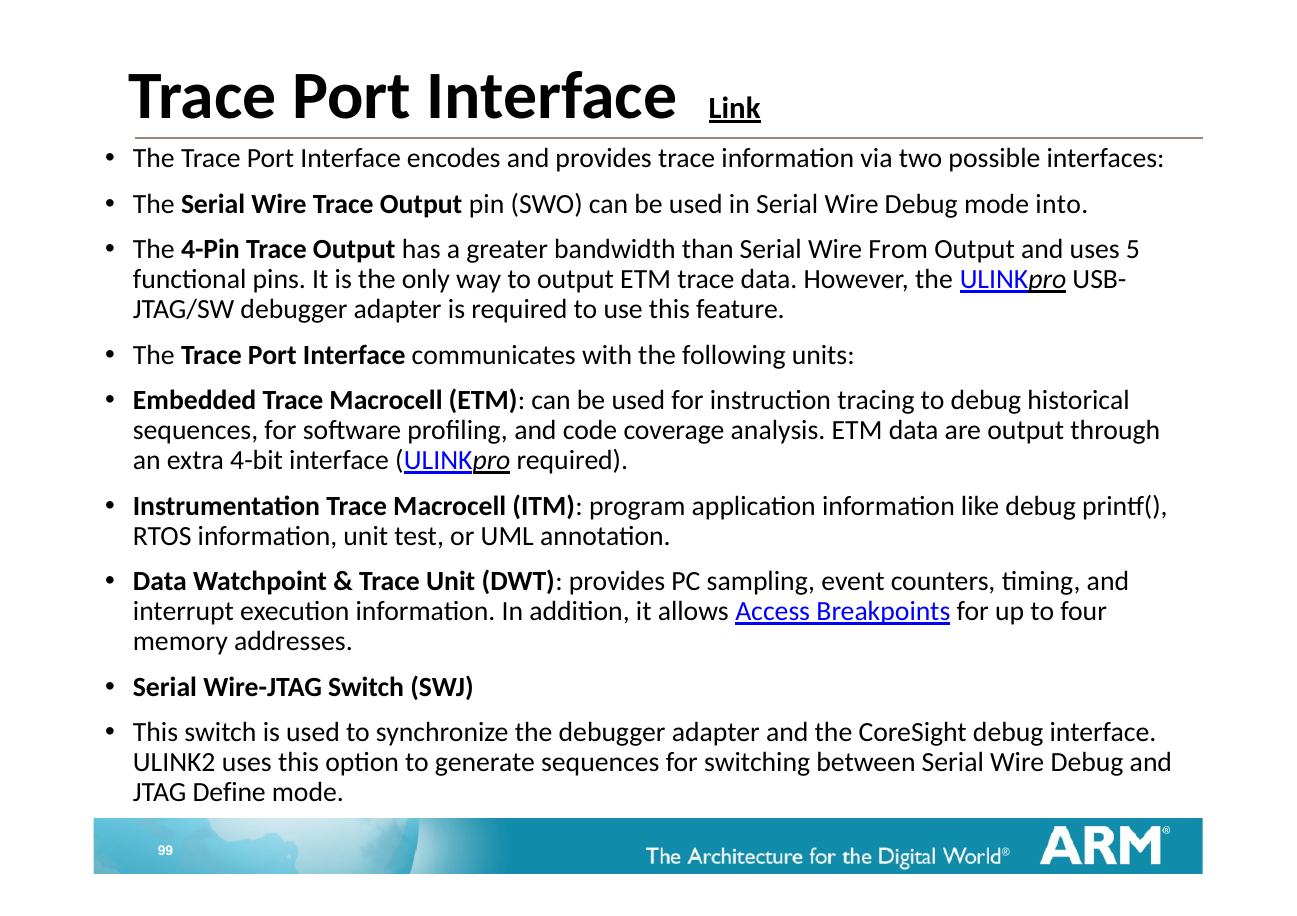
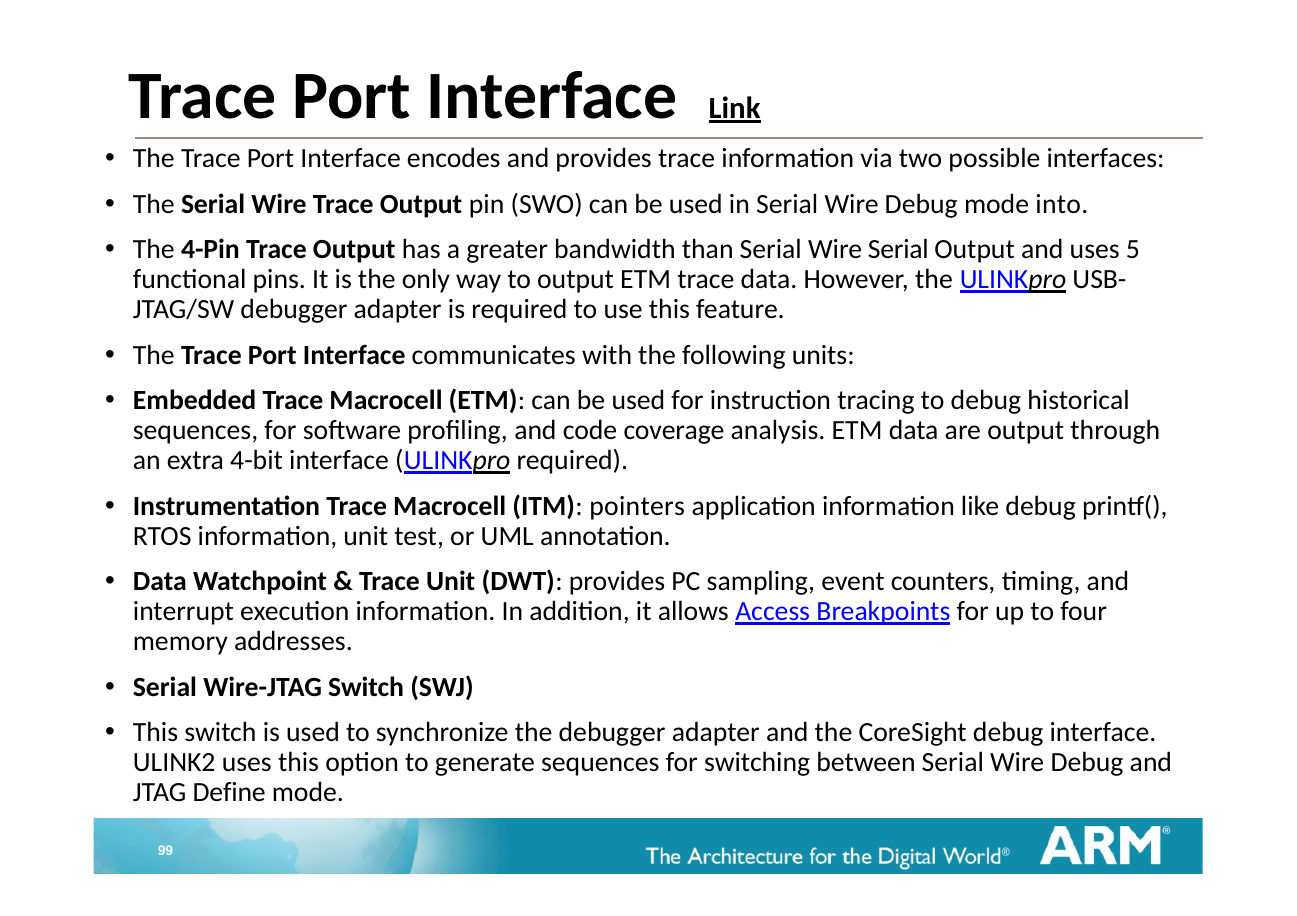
Wire From: From -> Serial (898, 249)
program: program -> pointers (637, 506)
